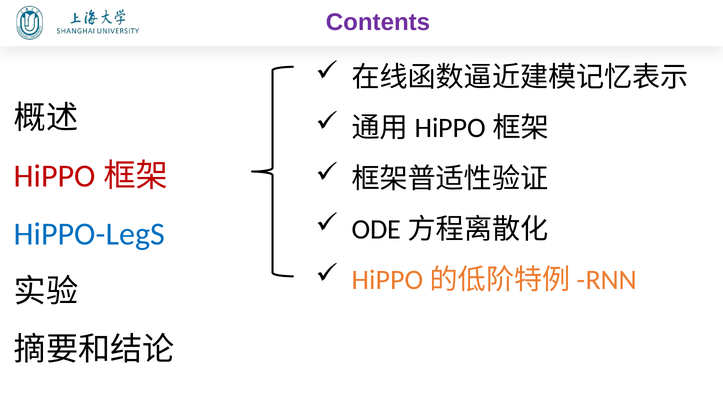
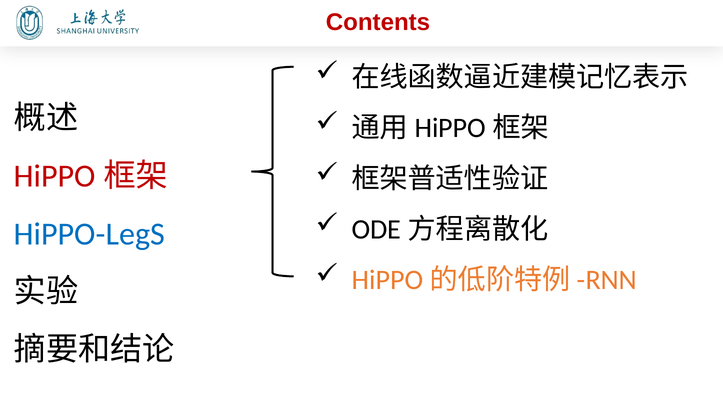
Contents colour: purple -> red (378, 22)
